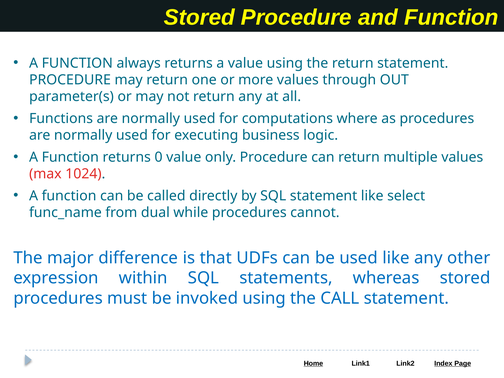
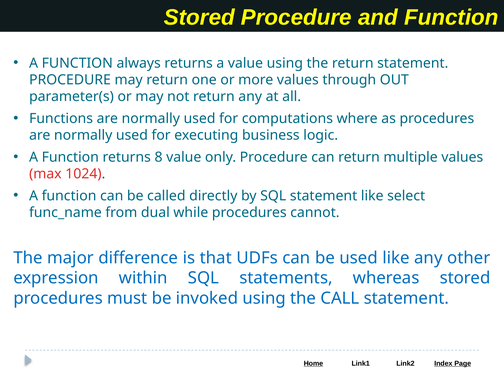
0: 0 -> 8 (159, 157)
